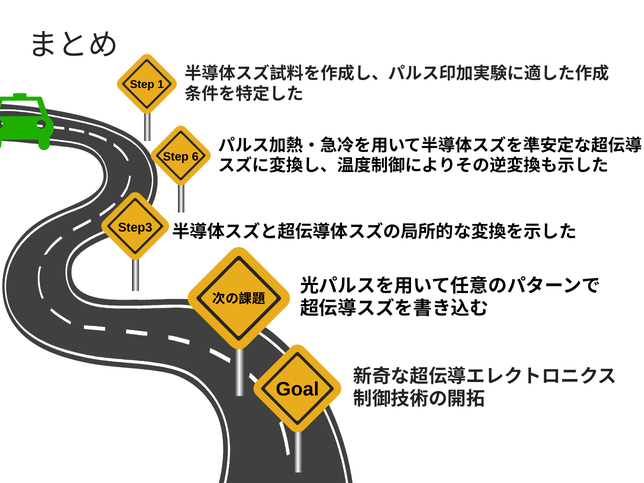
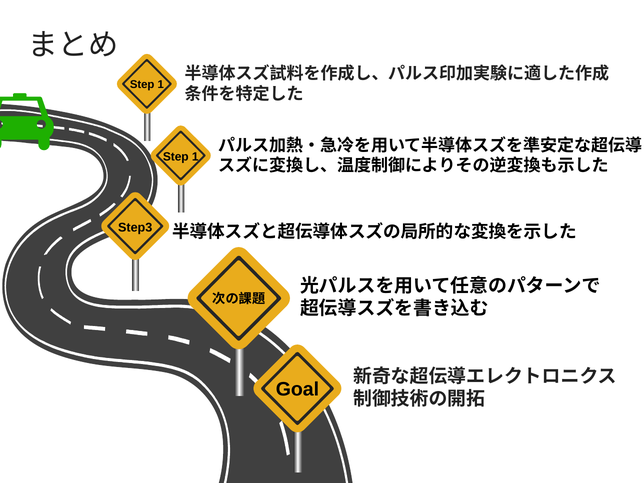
6: 6 -> 1 (195, 157)
